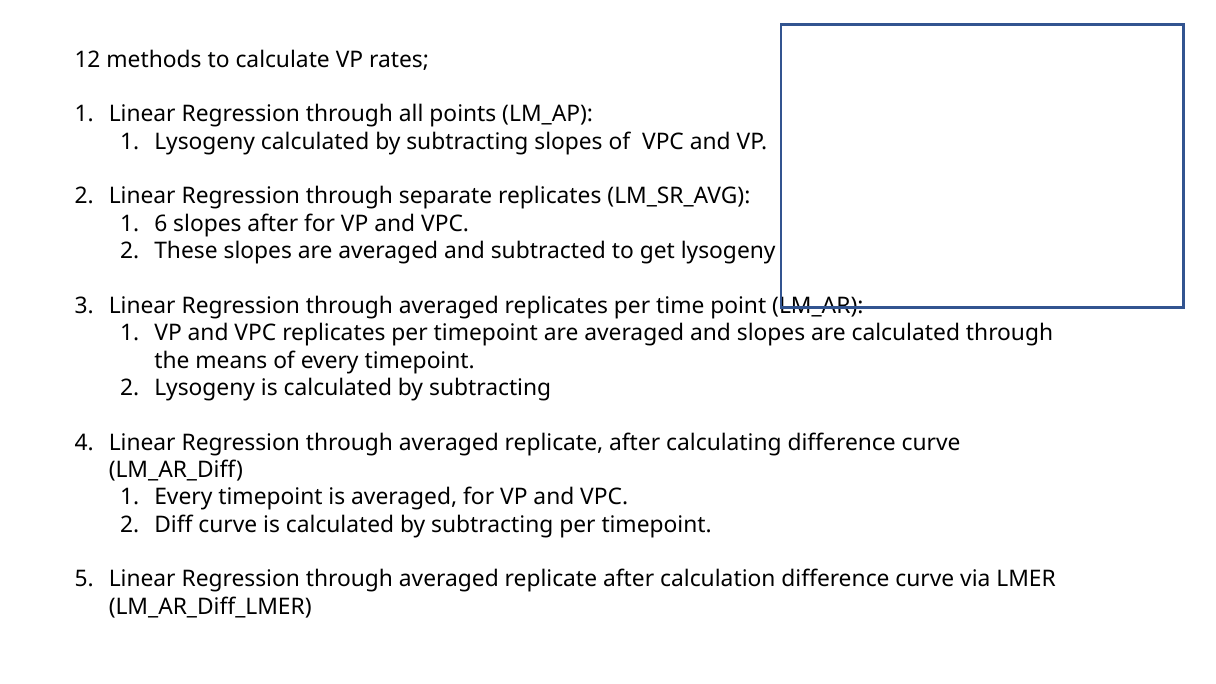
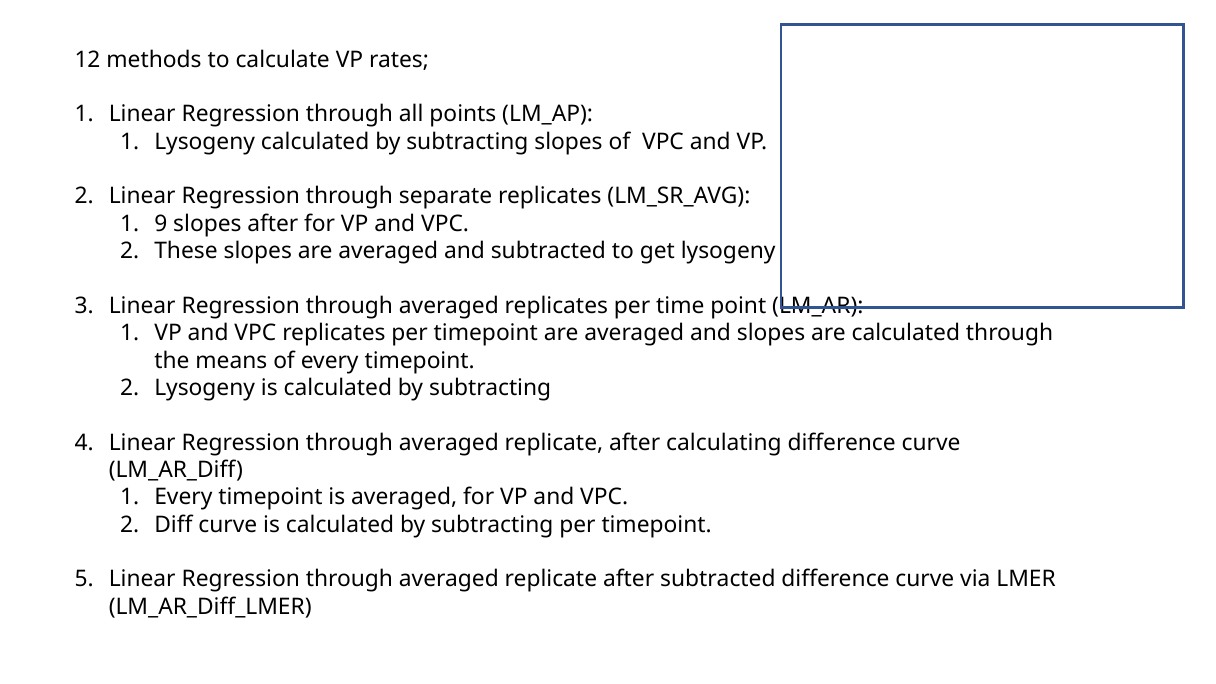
6: 6 -> 9 (161, 224)
after calculation: calculation -> subtracted (718, 579)
